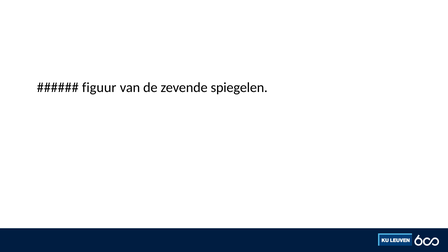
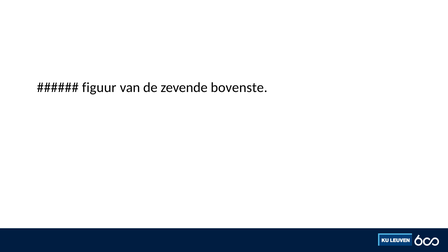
spiegelen: spiegelen -> bovenste (239, 88)
